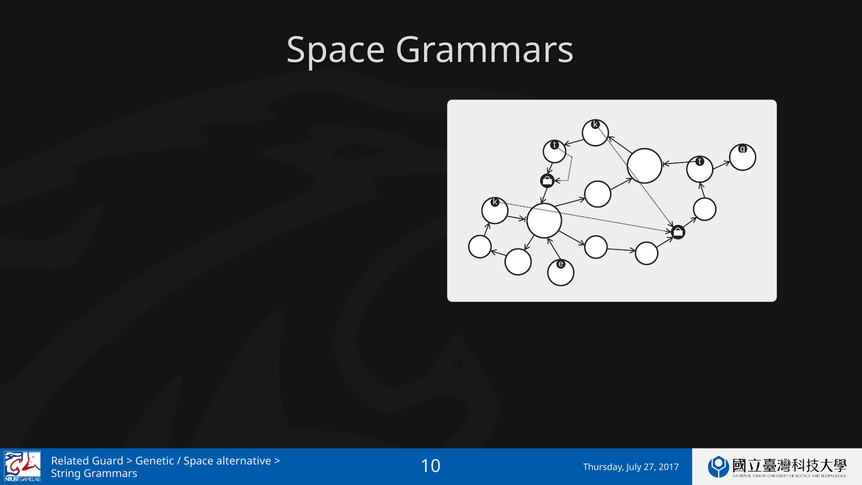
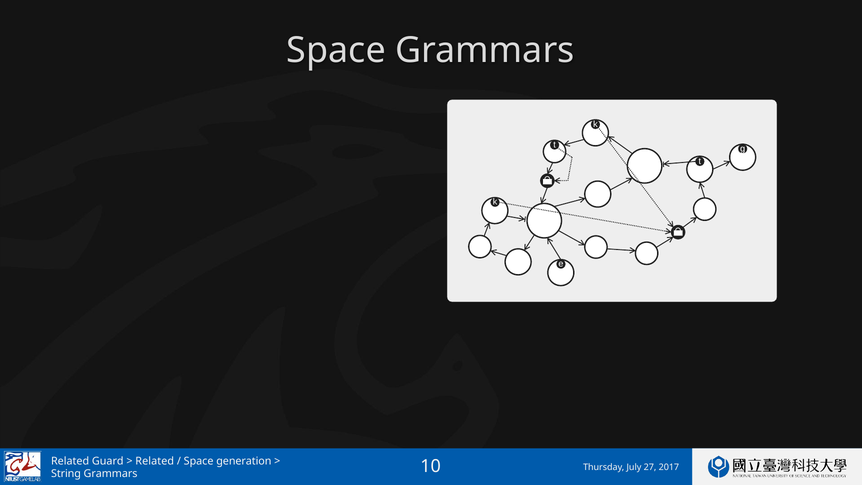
Genetic: Genetic -> Related (155, 461)
alternative: alternative -> generation (244, 461)
